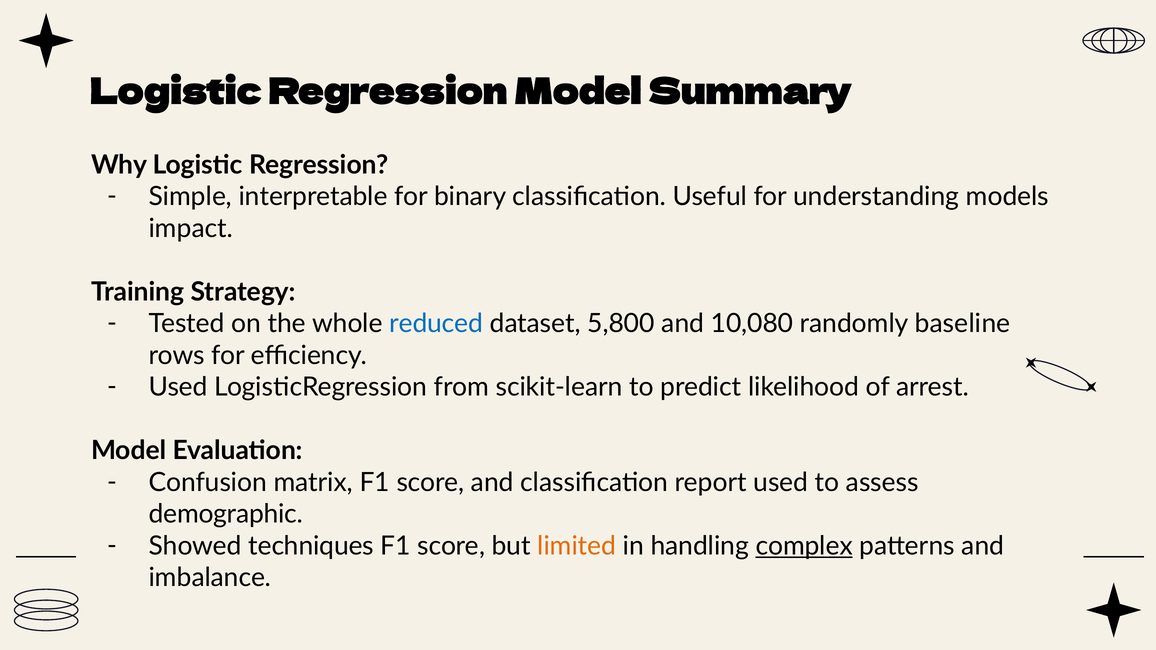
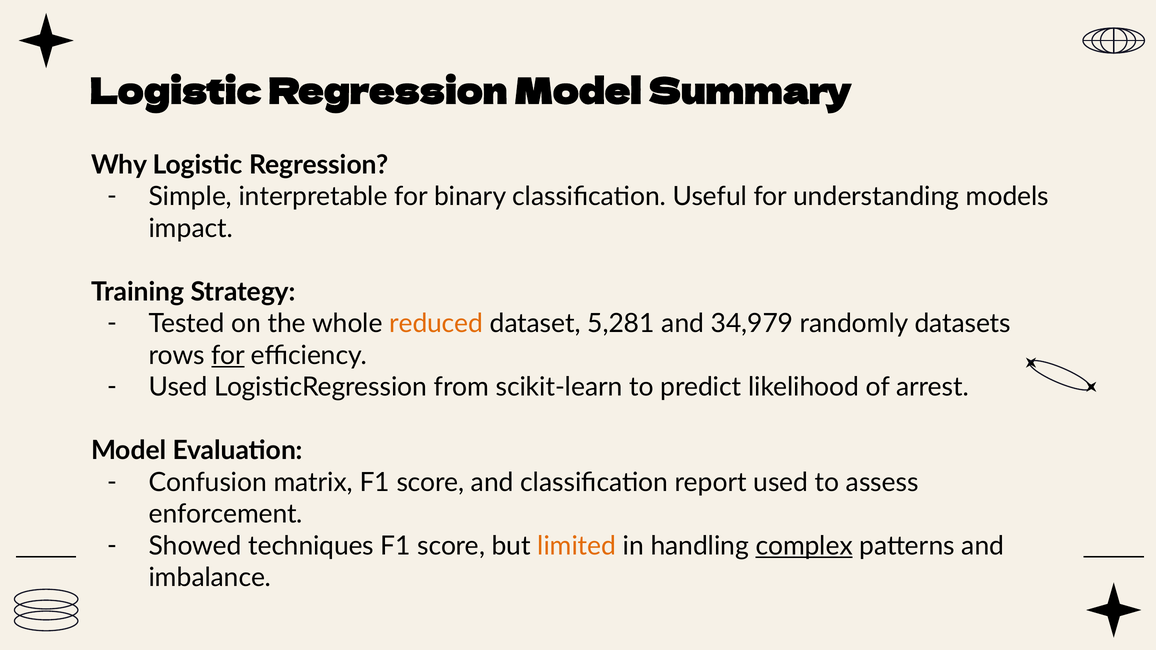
reduced colour: blue -> orange (436, 324)
5,800: 5,800 -> 5,281 (621, 324)
10,080: 10,080 -> 34,979 (752, 324)
baseline: baseline -> datasets (963, 324)
for underline: none -> present (228, 356)
demographic: demographic -> enforcement (226, 514)
